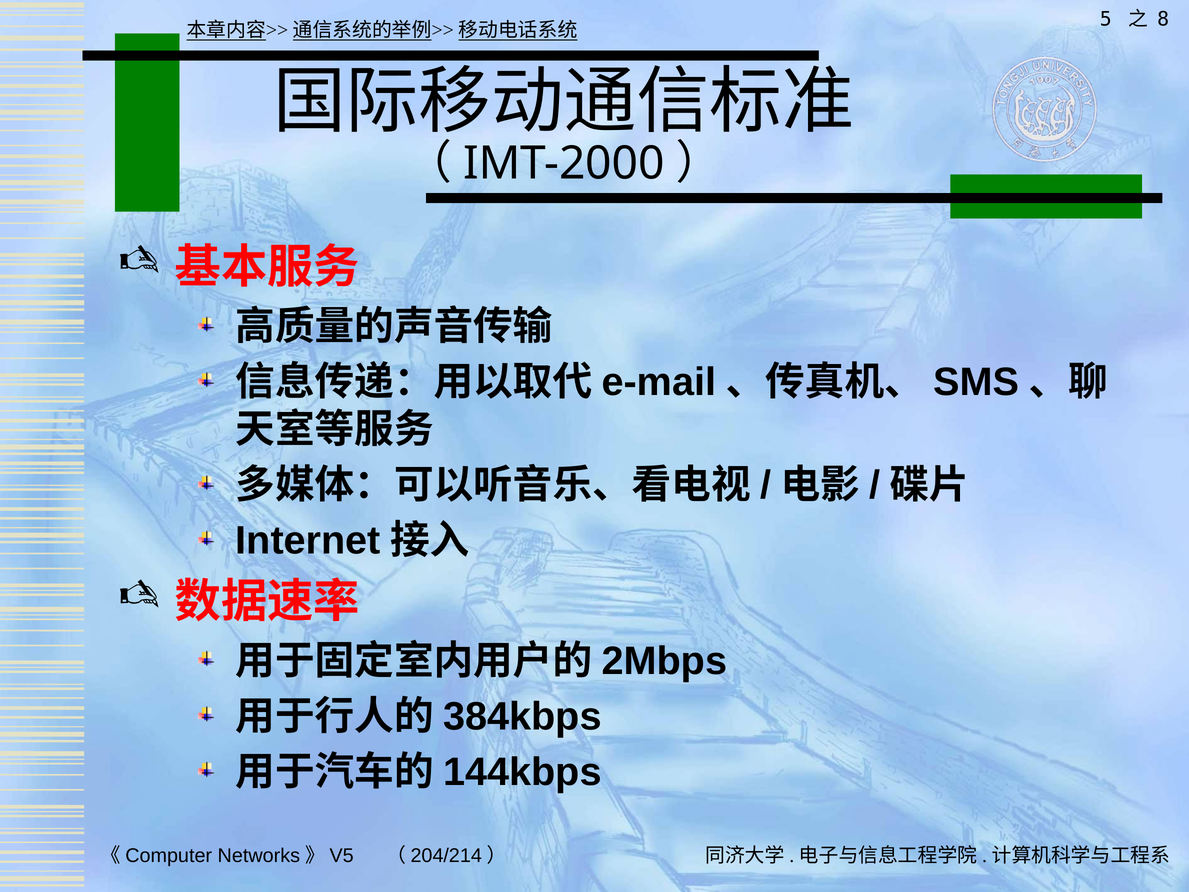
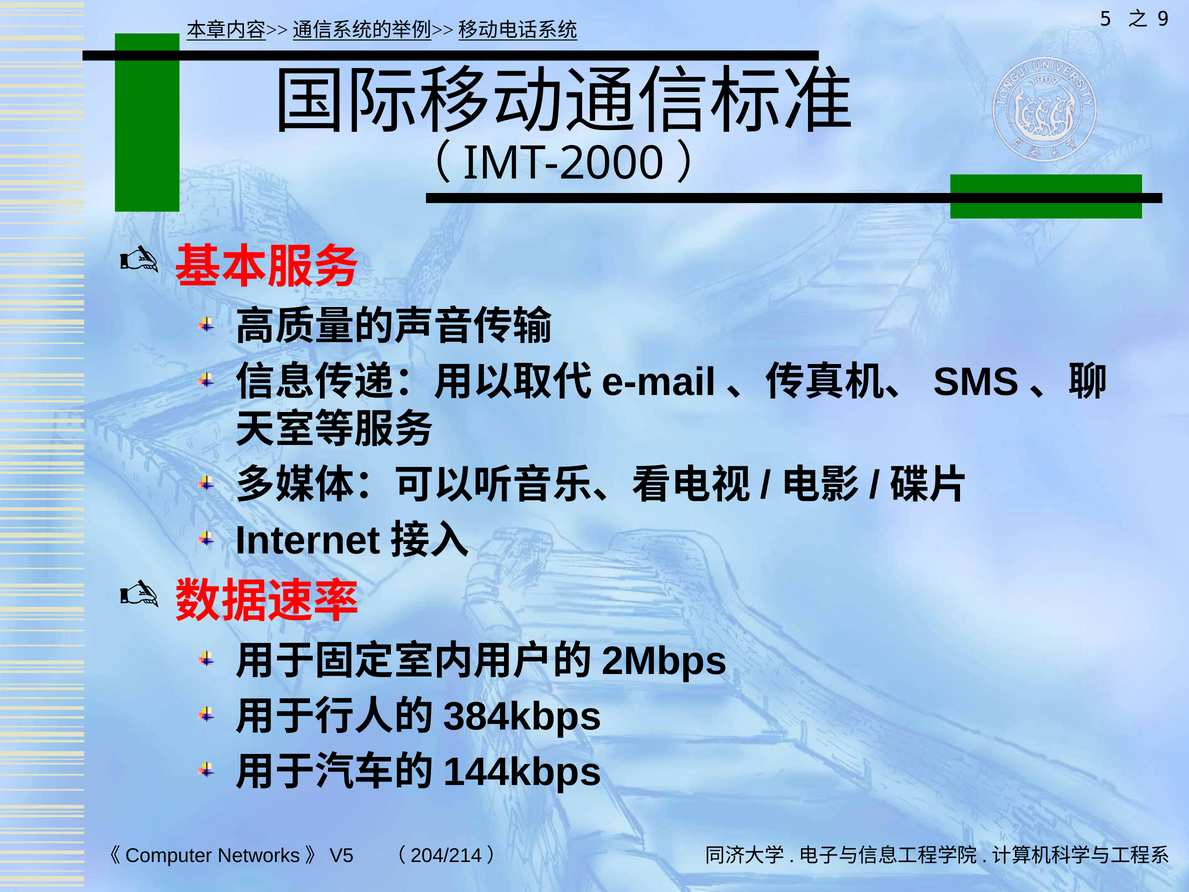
8: 8 -> 9 (1163, 19)
